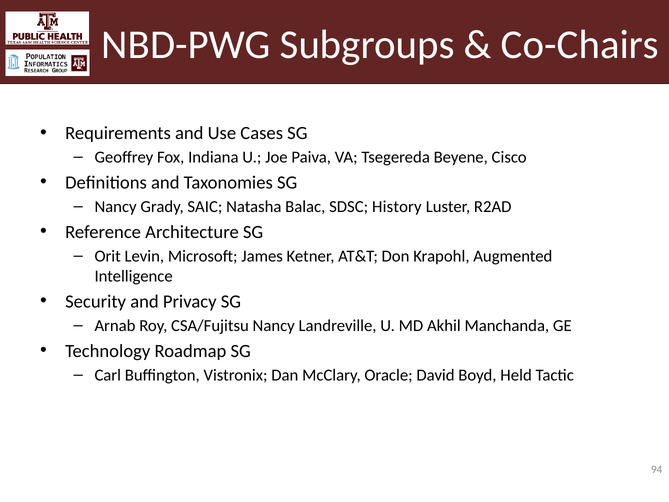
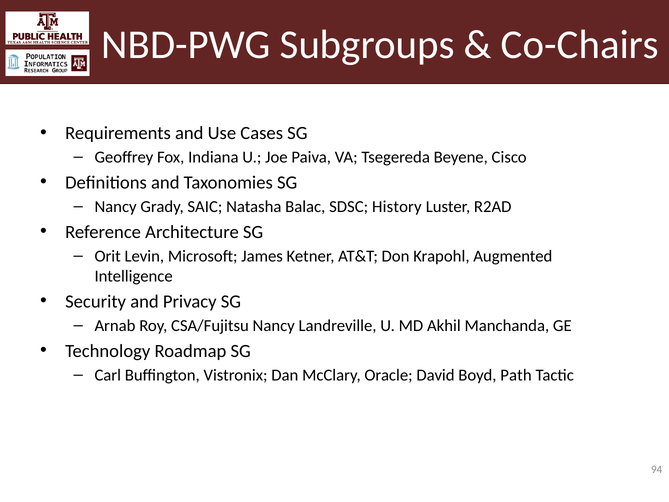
Held: Held -> Path (516, 375)
